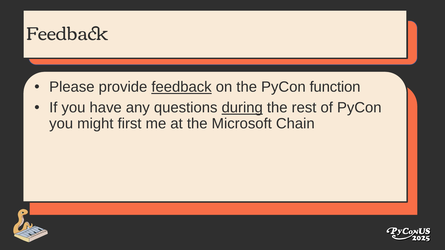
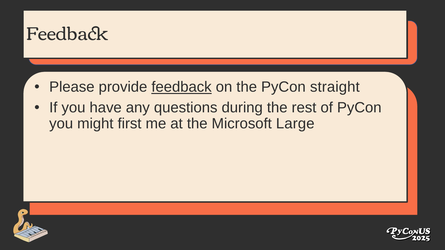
function: function -> straight (335, 87)
during underline: present -> none (242, 108)
Chain: Chain -> Large (295, 124)
